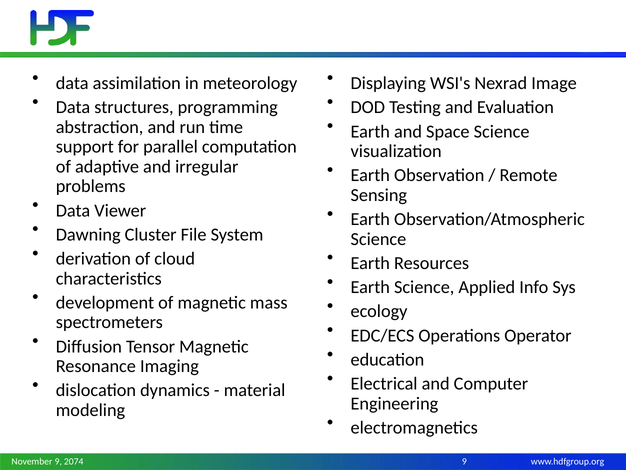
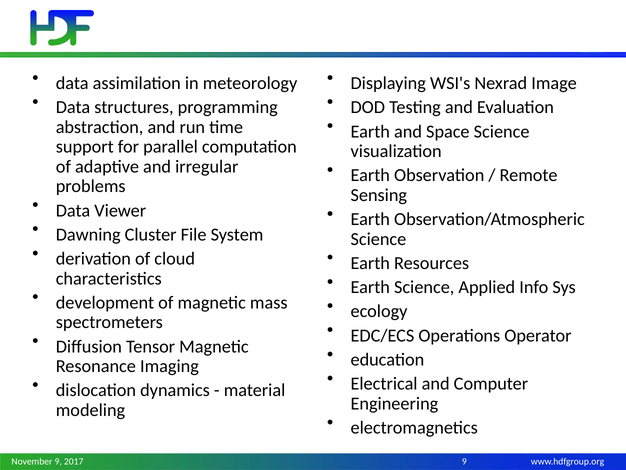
2074: 2074 -> 2017 (74, 461)
